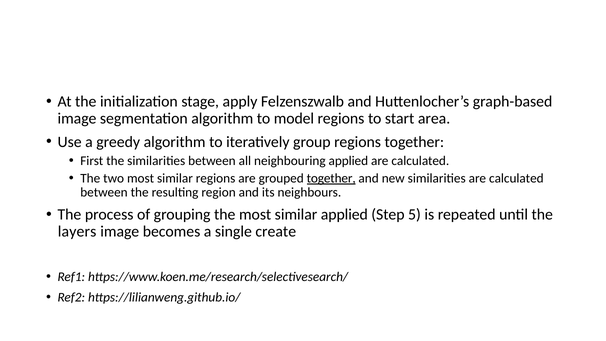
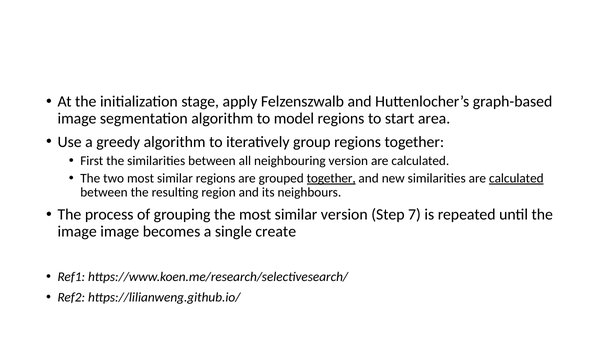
neighbouring applied: applied -> version (348, 161)
calculated underline: none -> present (516, 178)
similar applied: applied -> version (344, 214)
5: 5 -> 7 (414, 214)
layers: layers -> image (77, 231)
